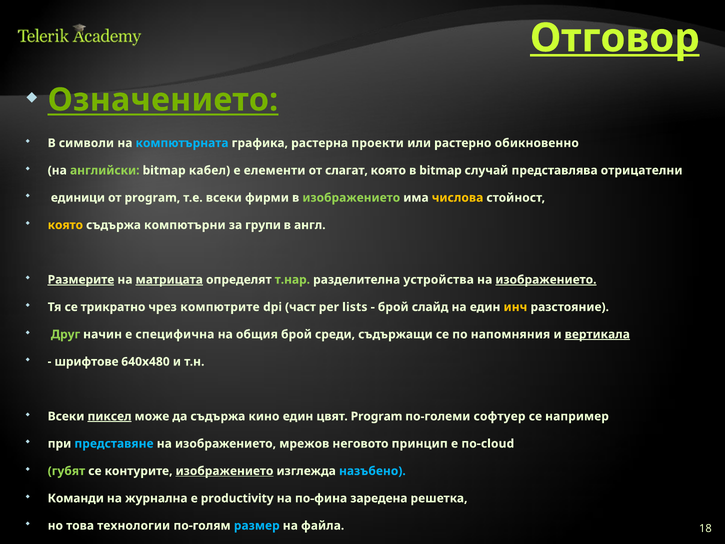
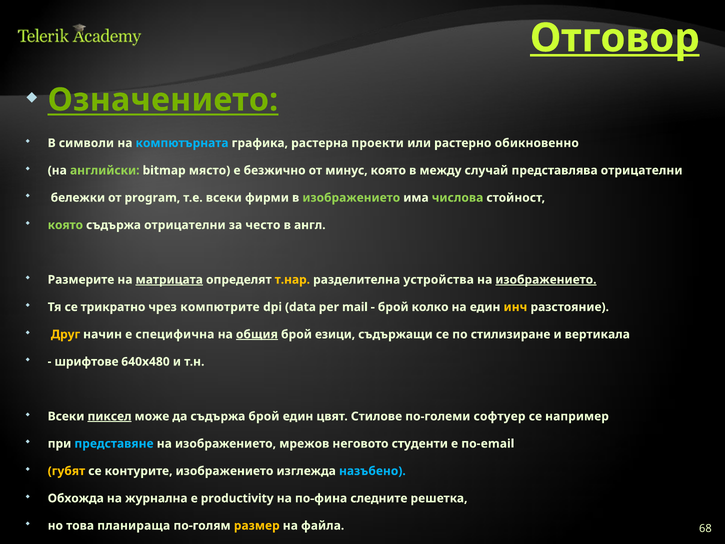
кабел: кабел -> място (210, 170)
елементи: елементи -> безжично (275, 170)
слагат: слагат -> минус (346, 170)
в bitmap: bitmap -> между (440, 170)
единици: единици -> бележки (78, 198)
числова colour: yellow -> light green (457, 198)
която colour: yellow -> light green (65, 225)
съдържа компютърни: компютърни -> отрицателни (185, 225)
групи: групи -> често (263, 225)
Размерите underline: present -> none (81, 280)
т.нар colour: light green -> yellow (292, 280)
част: част -> data (300, 307)
lists: lists -> mail (355, 307)
слайд: слайд -> колко (430, 307)
Друг colour: light green -> yellow (65, 334)
общия underline: none -> present (257, 334)
среди: среди -> езици (335, 334)
напомняния: напомняния -> стилизиране (511, 334)
вертикала underline: present -> none (597, 334)
съдържа кино: кино -> брой (264, 416)
цвят Program: Program -> Стилове (376, 416)
принцип: принцип -> студенти (420, 443)
по-cloud: по-cloud -> по-email (488, 443)
губят colour: light green -> yellow (66, 471)
изображението underline: present -> none (225, 471)
Команди: Команди -> Обхожда (76, 498)
заредена: заредена -> следните (379, 498)
технологии: технологии -> планираща (134, 525)
размер colour: light blue -> yellow (257, 525)
18: 18 -> 68 (705, 528)
